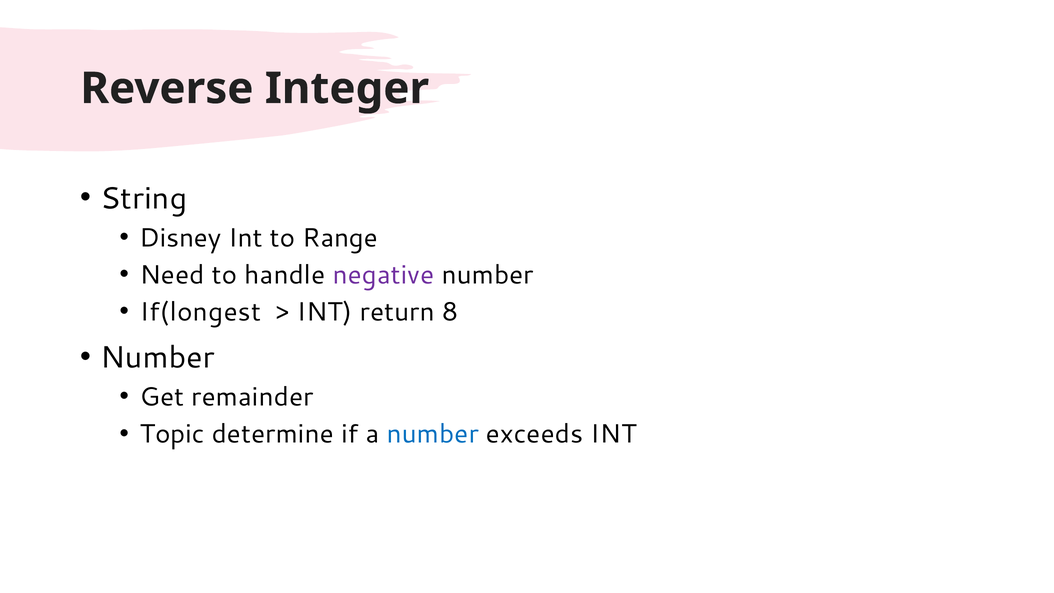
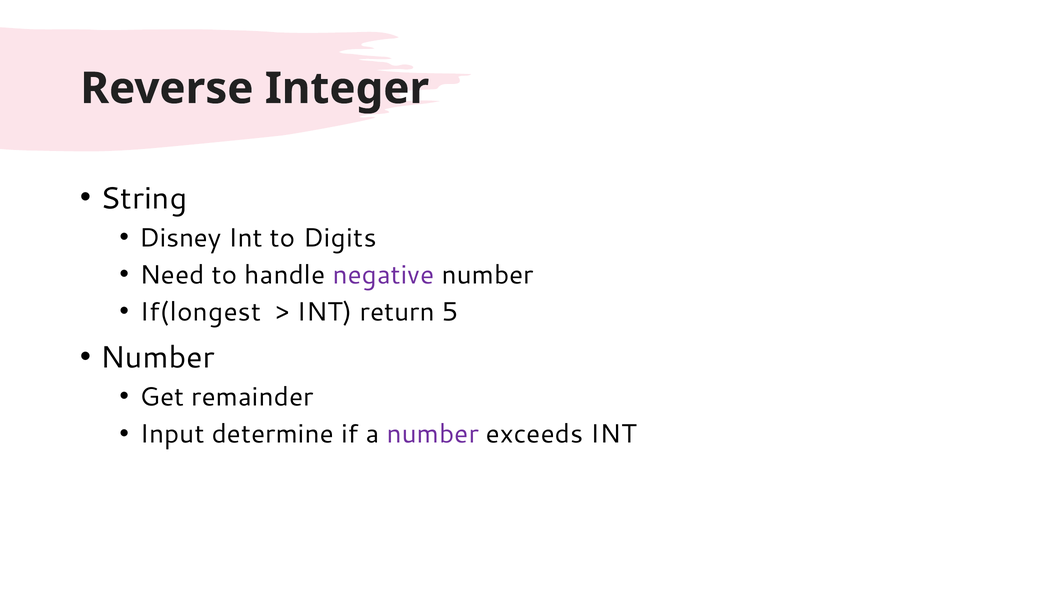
Range: Range -> Digits (340, 238)
8: 8 -> 5 (450, 312)
Topic: Topic -> Input (172, 434)
number colour: blue -> purple (433, 434)
